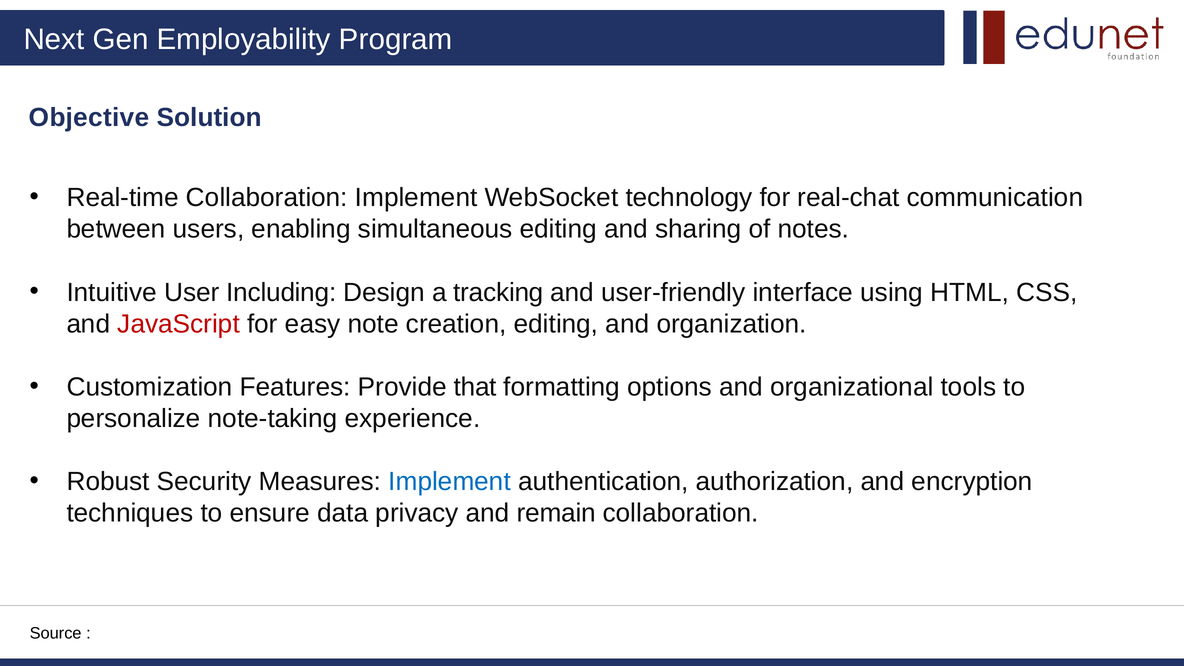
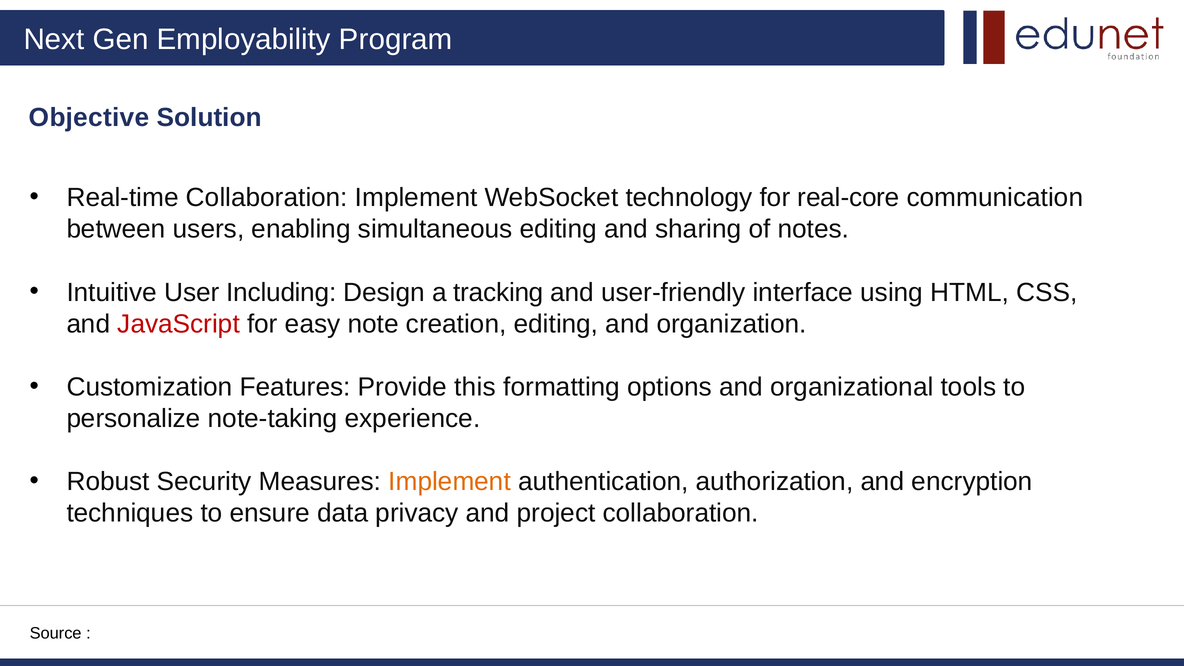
real-chat: real-chat -> real-core (849, 198)
that: that -> this (475, 387)
Implement colour: blue -> orange (450, 482)
remain: remain -> project (556, 513)
